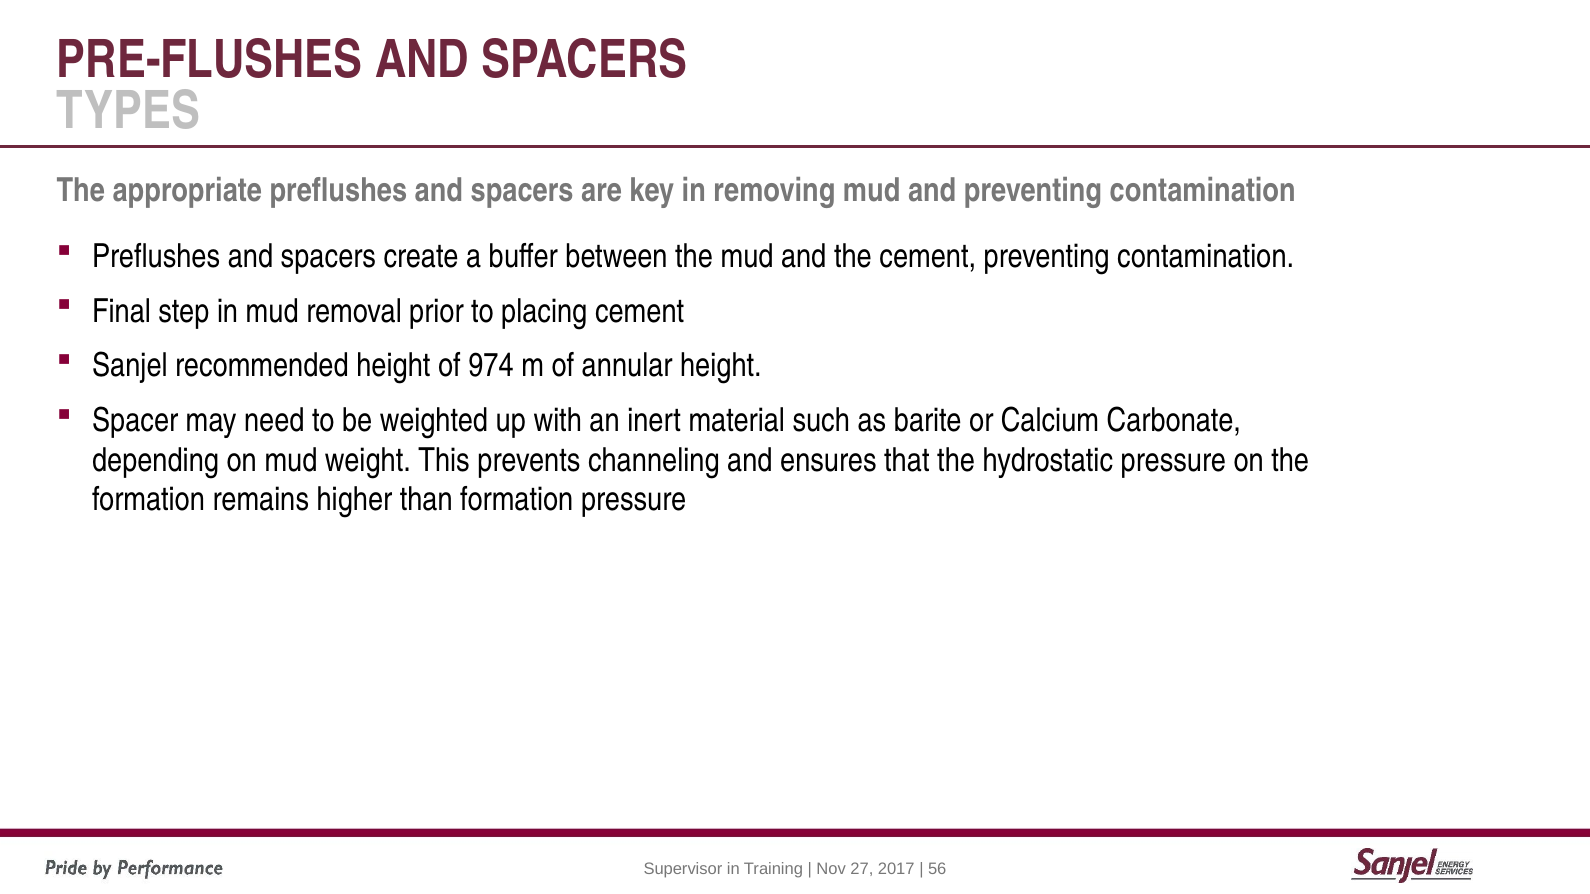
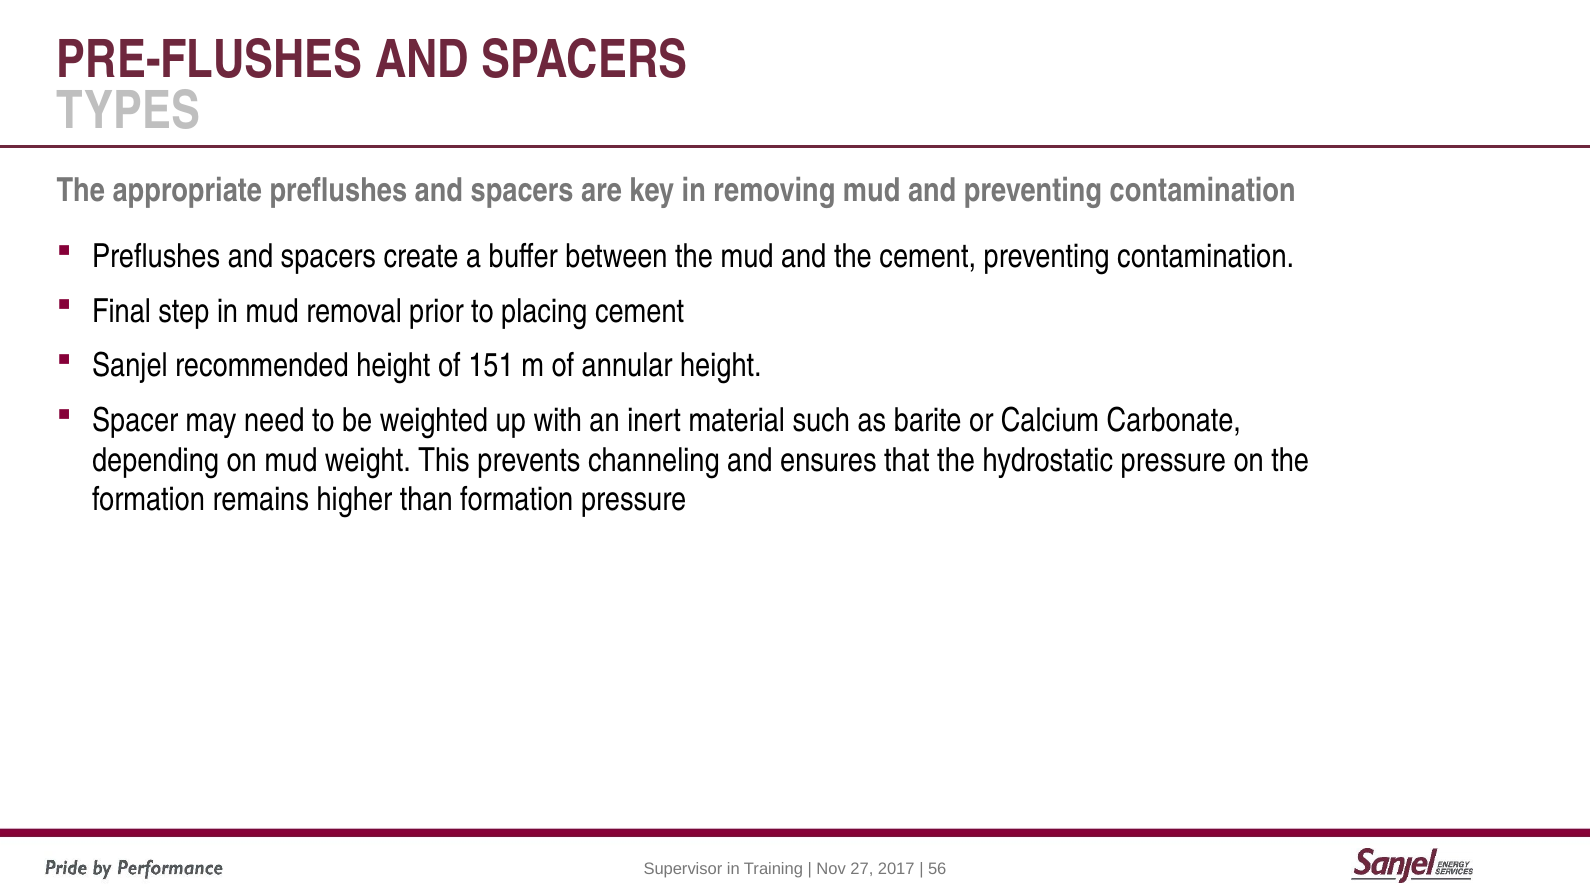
974: 974 -> 151 (491, 366)
